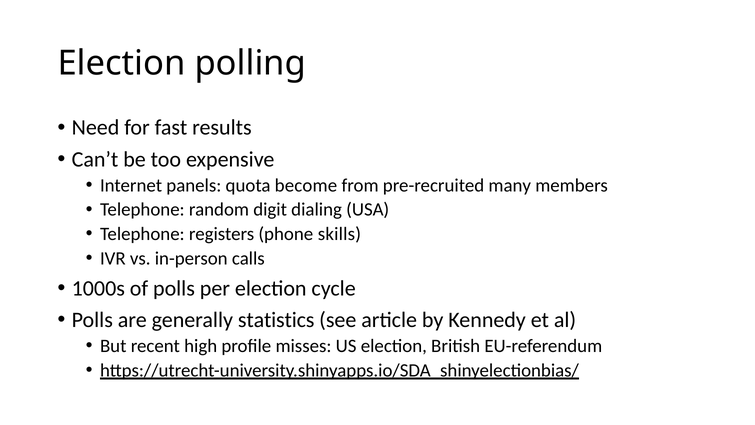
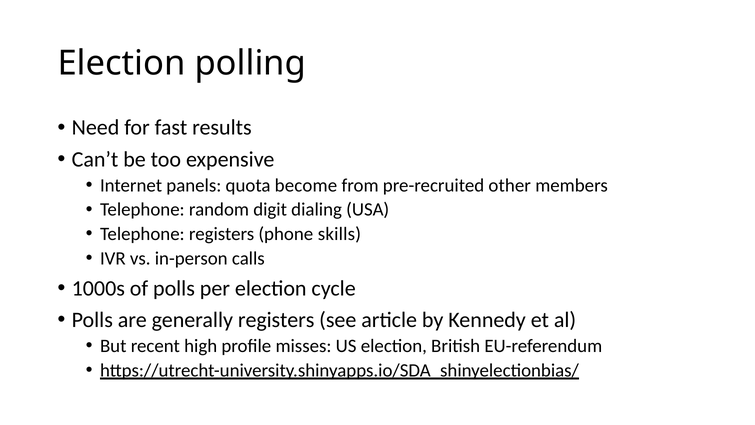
many: many -> other (510, 185)
generally statistics: statistics -> registers (276, 320)
